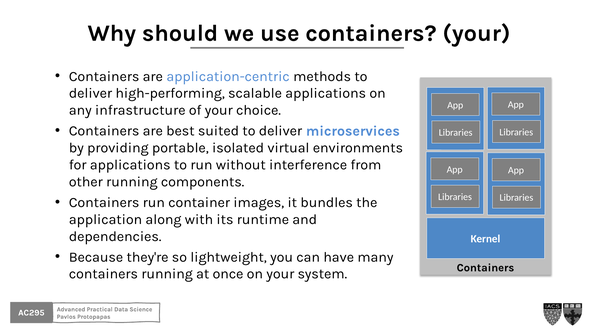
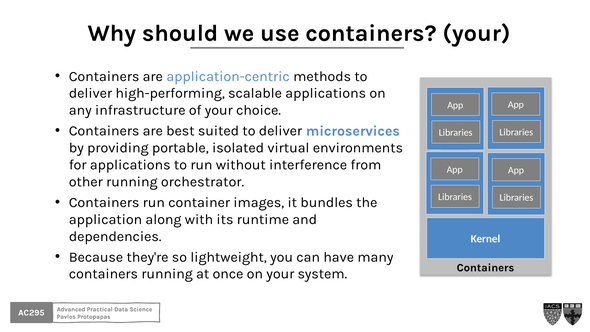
components: components -> orchestrator (203, 182)
